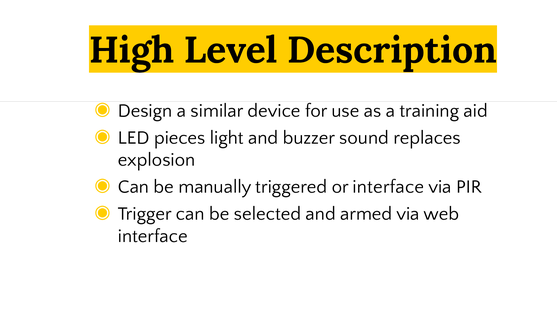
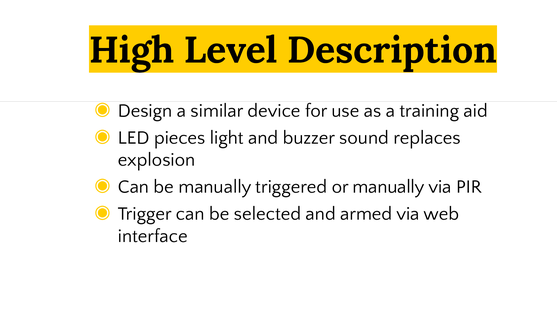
or interface: interface -> manually (389, 187)
